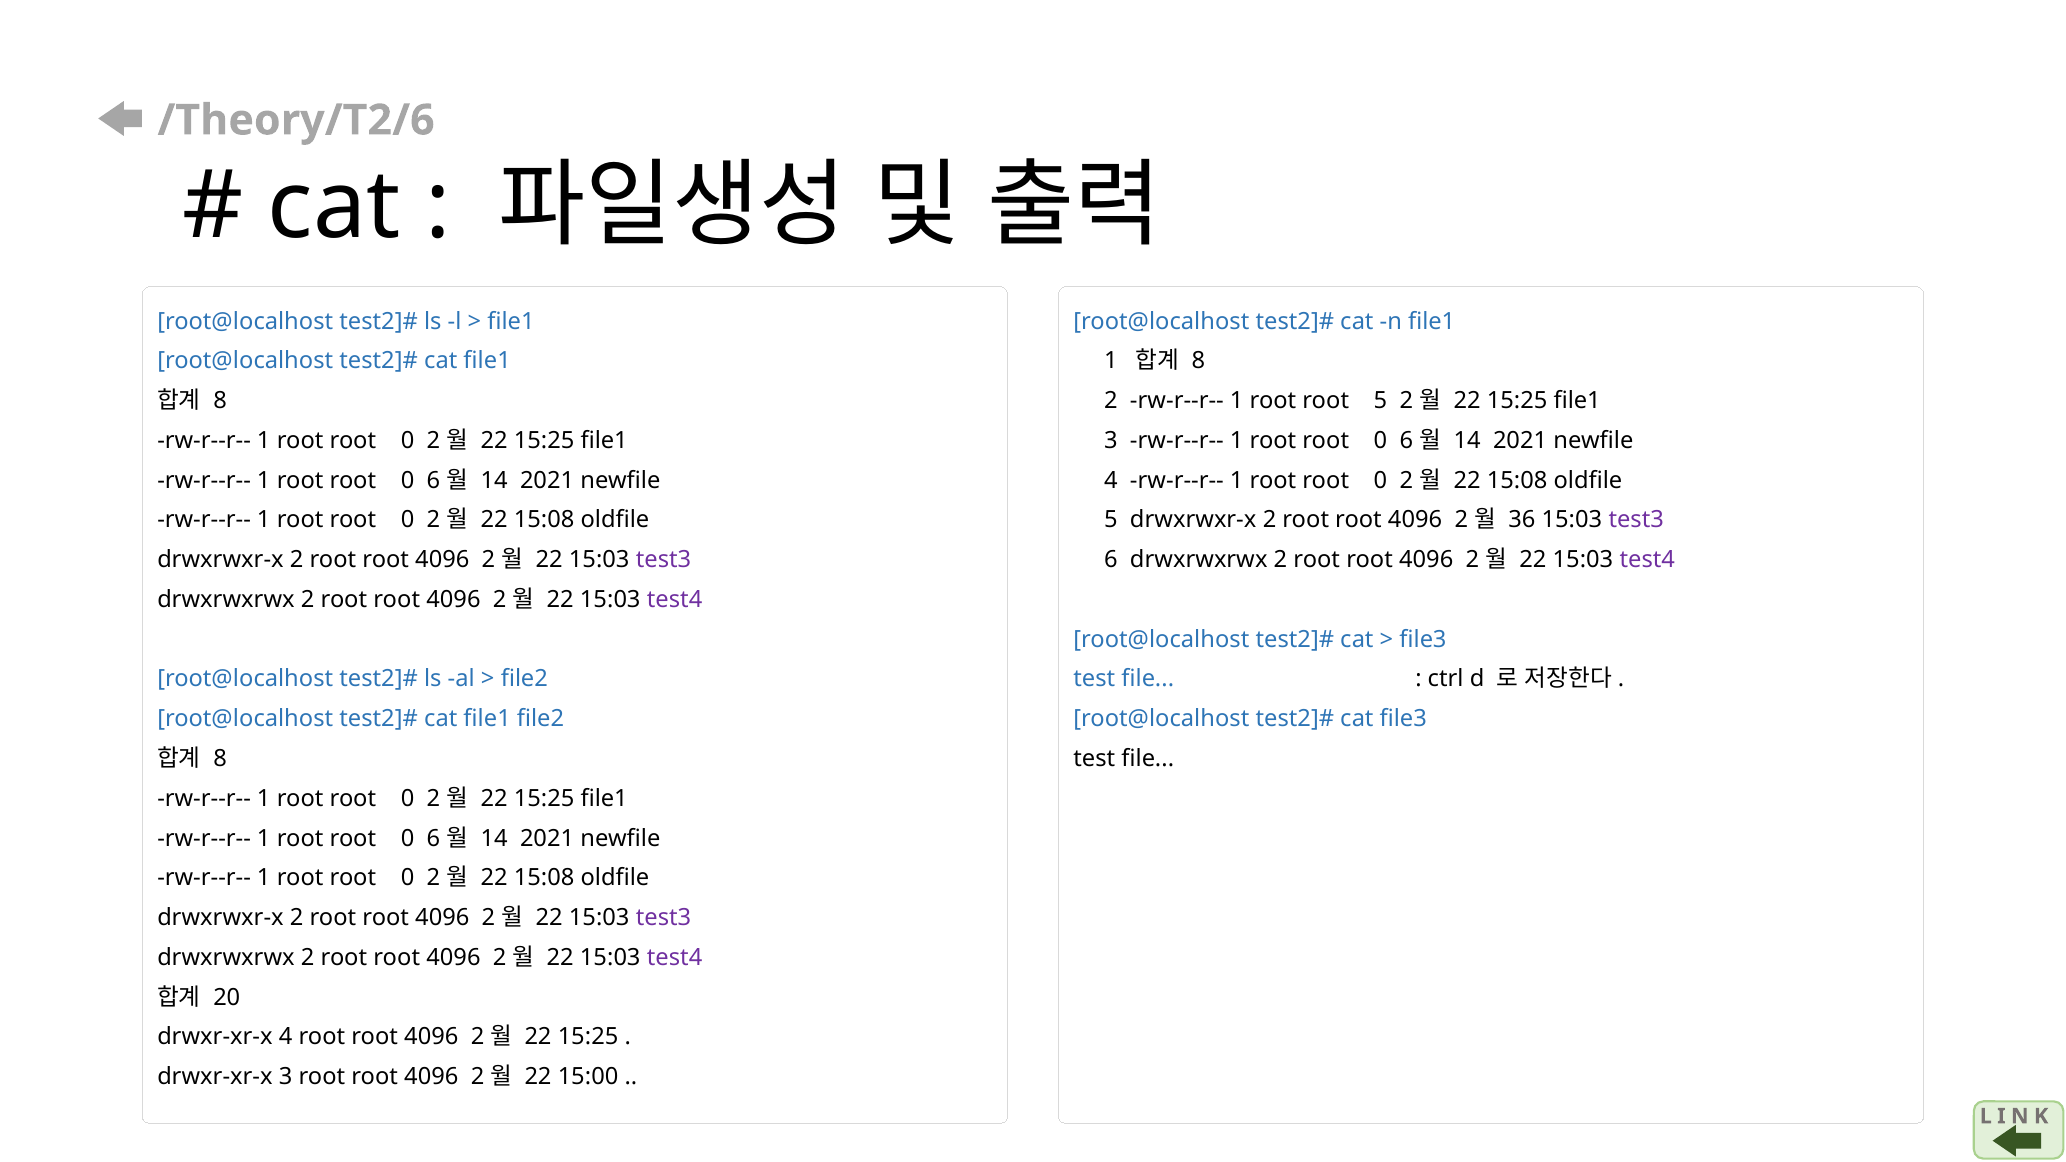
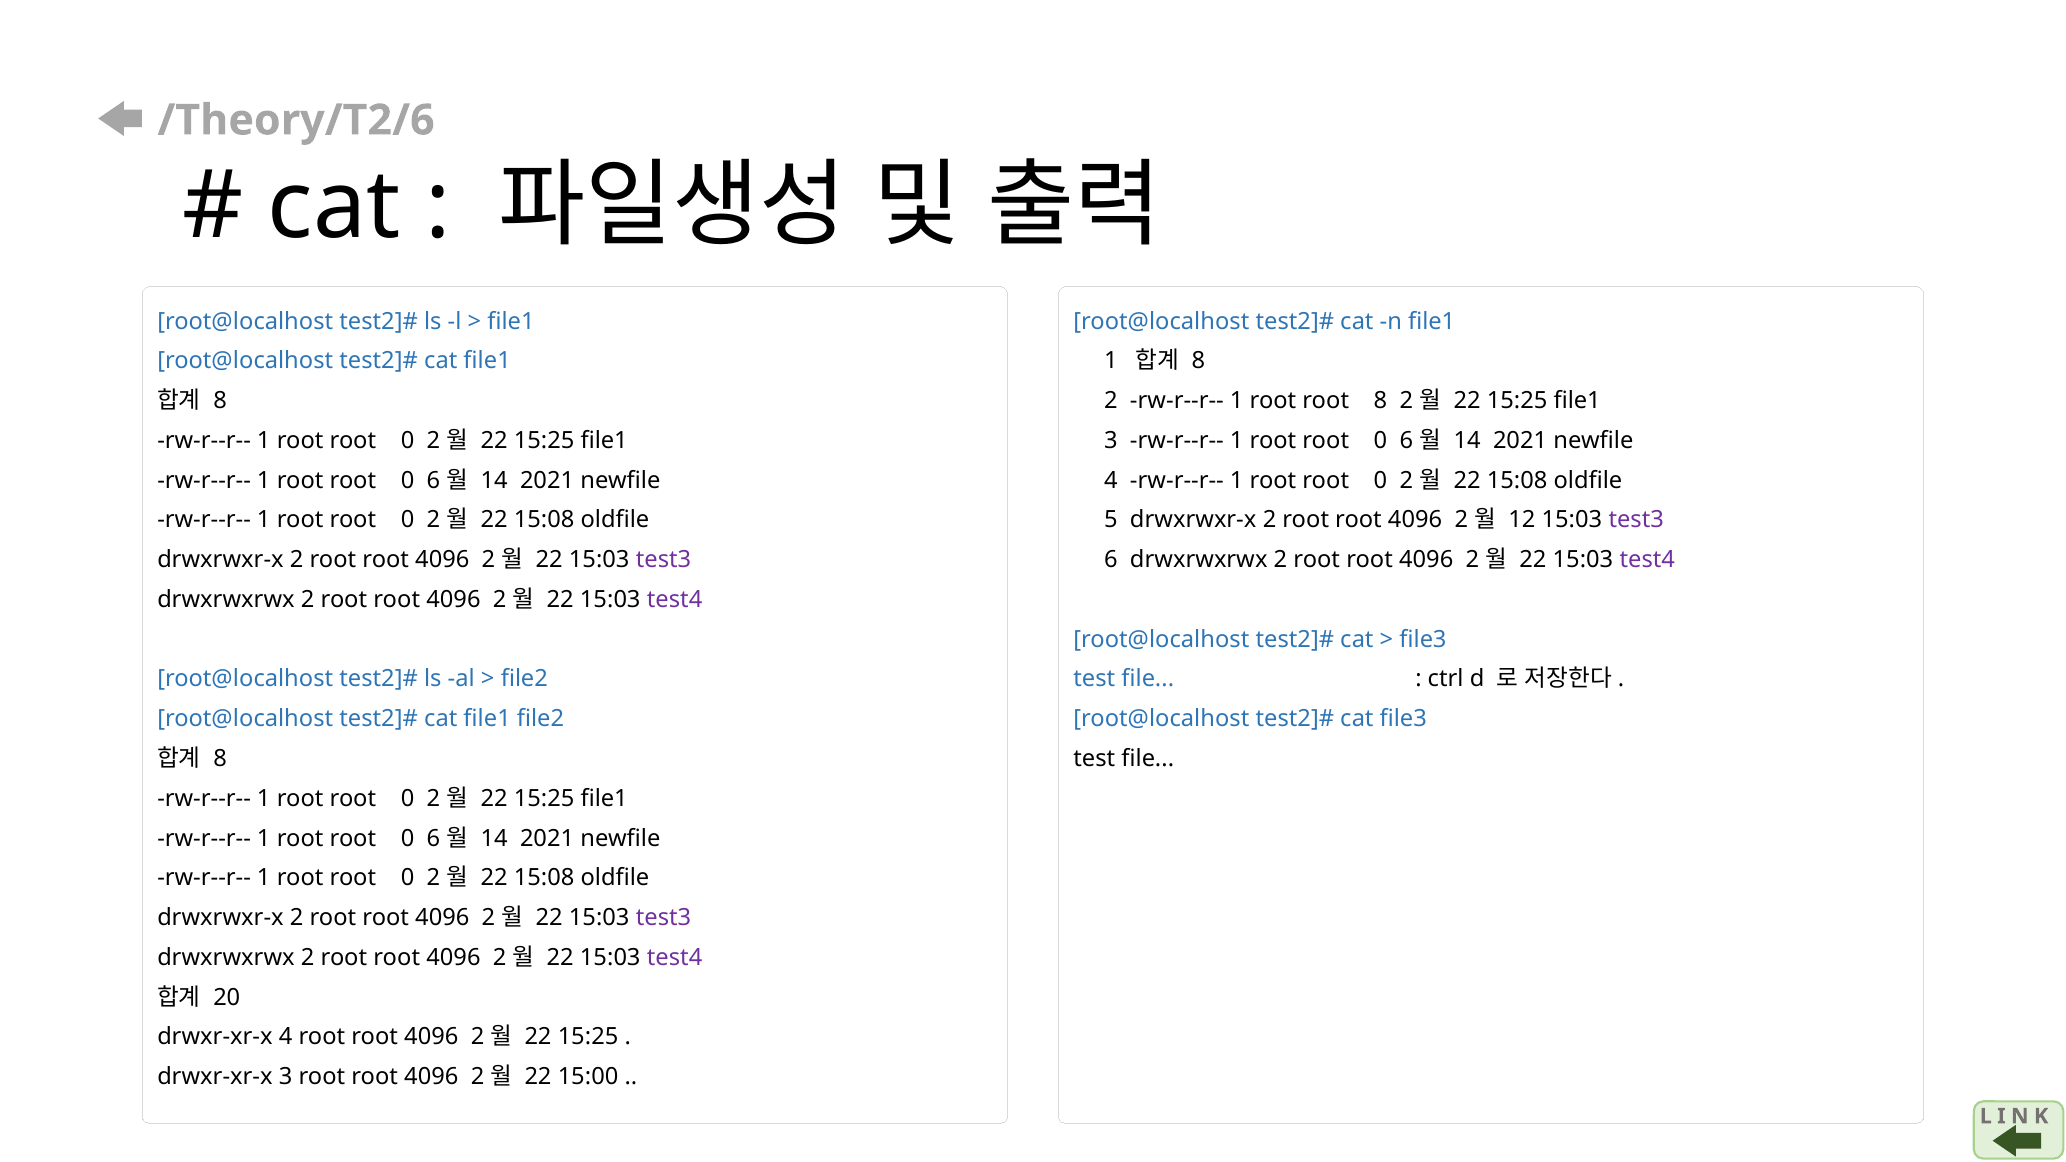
root 5: 5 -> 8 (1380, 401)
36: 36 -> 12 (1522, 520)
